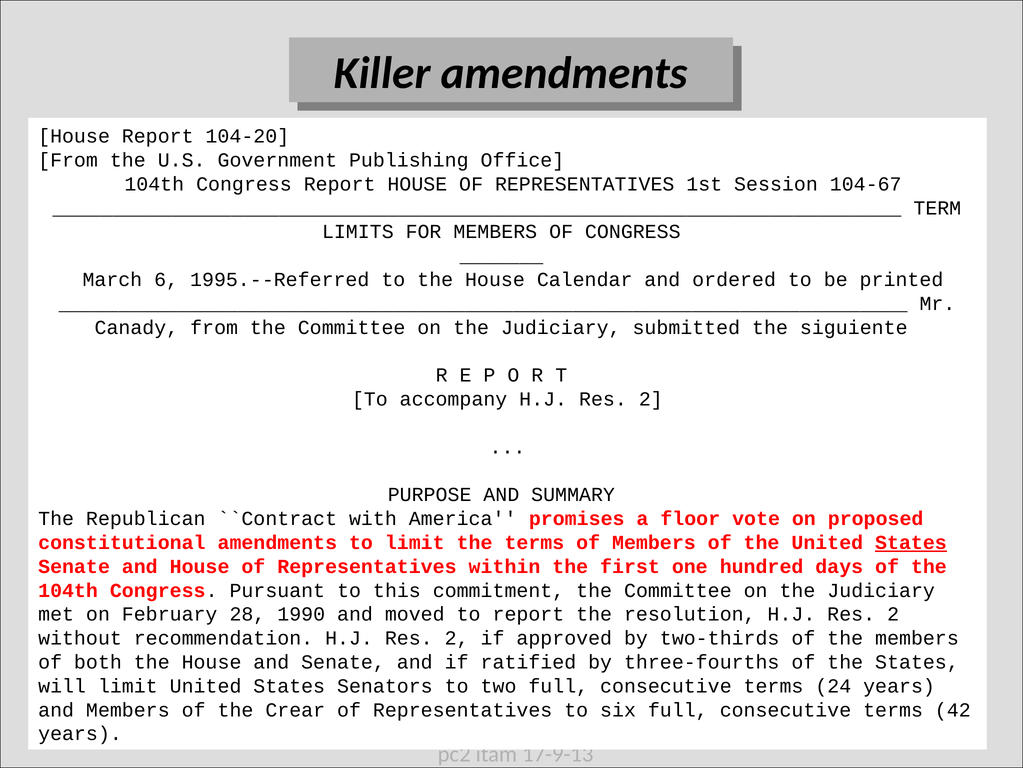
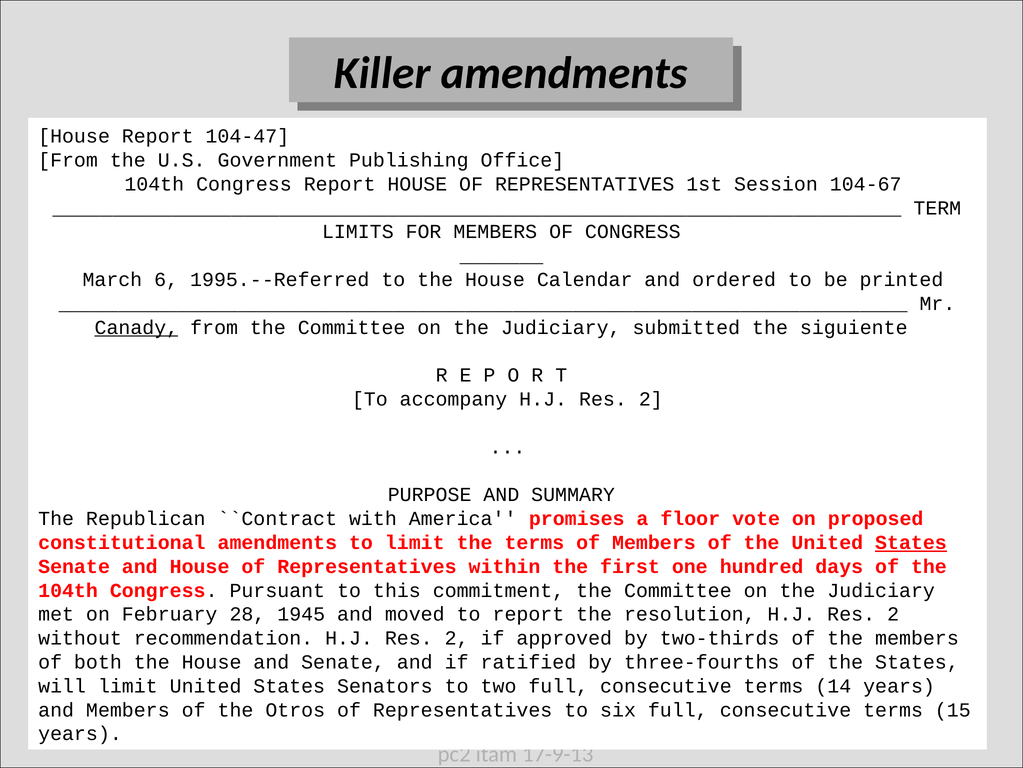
104-20: 104-20 -> 104-47 (247, 136)
Canady underline: none -> present (136, 327)
1990: 1990 -> 1945 (301, 614)
24: 24 -> 14 (833, 685)
Crear: Crear -> Otros (295, 709)
42: 42 -> 15 (953, 709)
